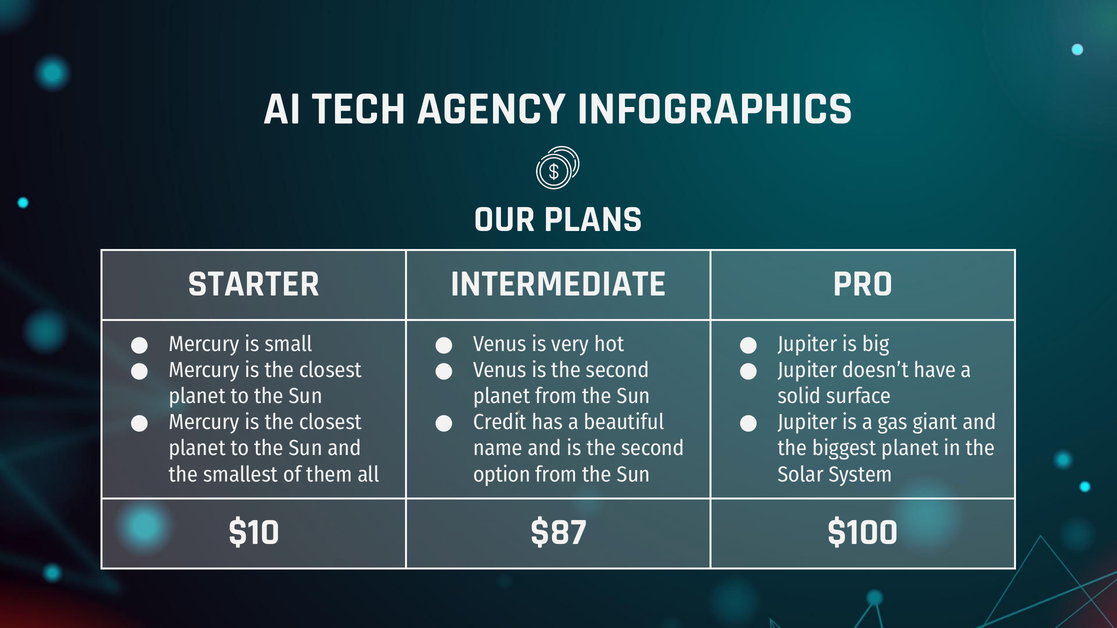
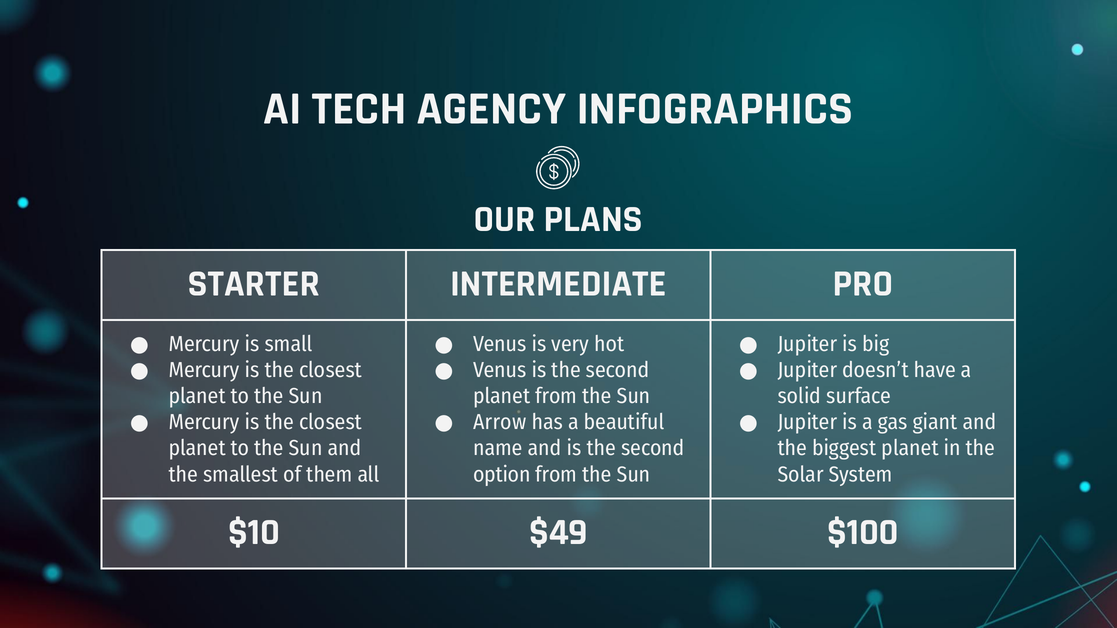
Credit: Credit -> Arrow (500, 422)
$87: $87 -> $49 (559, 532)
